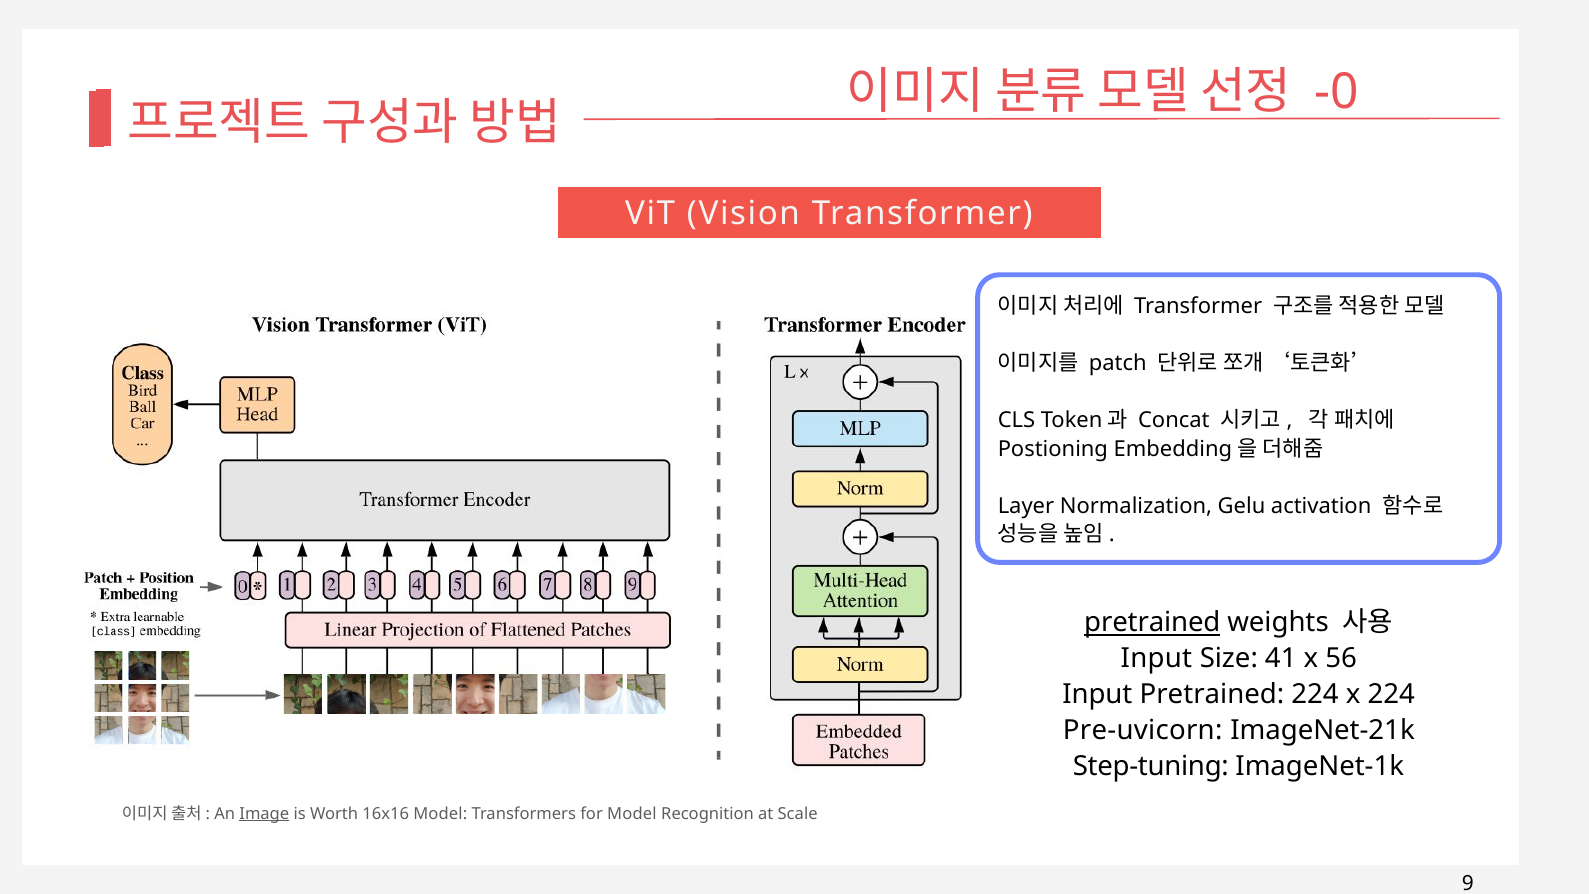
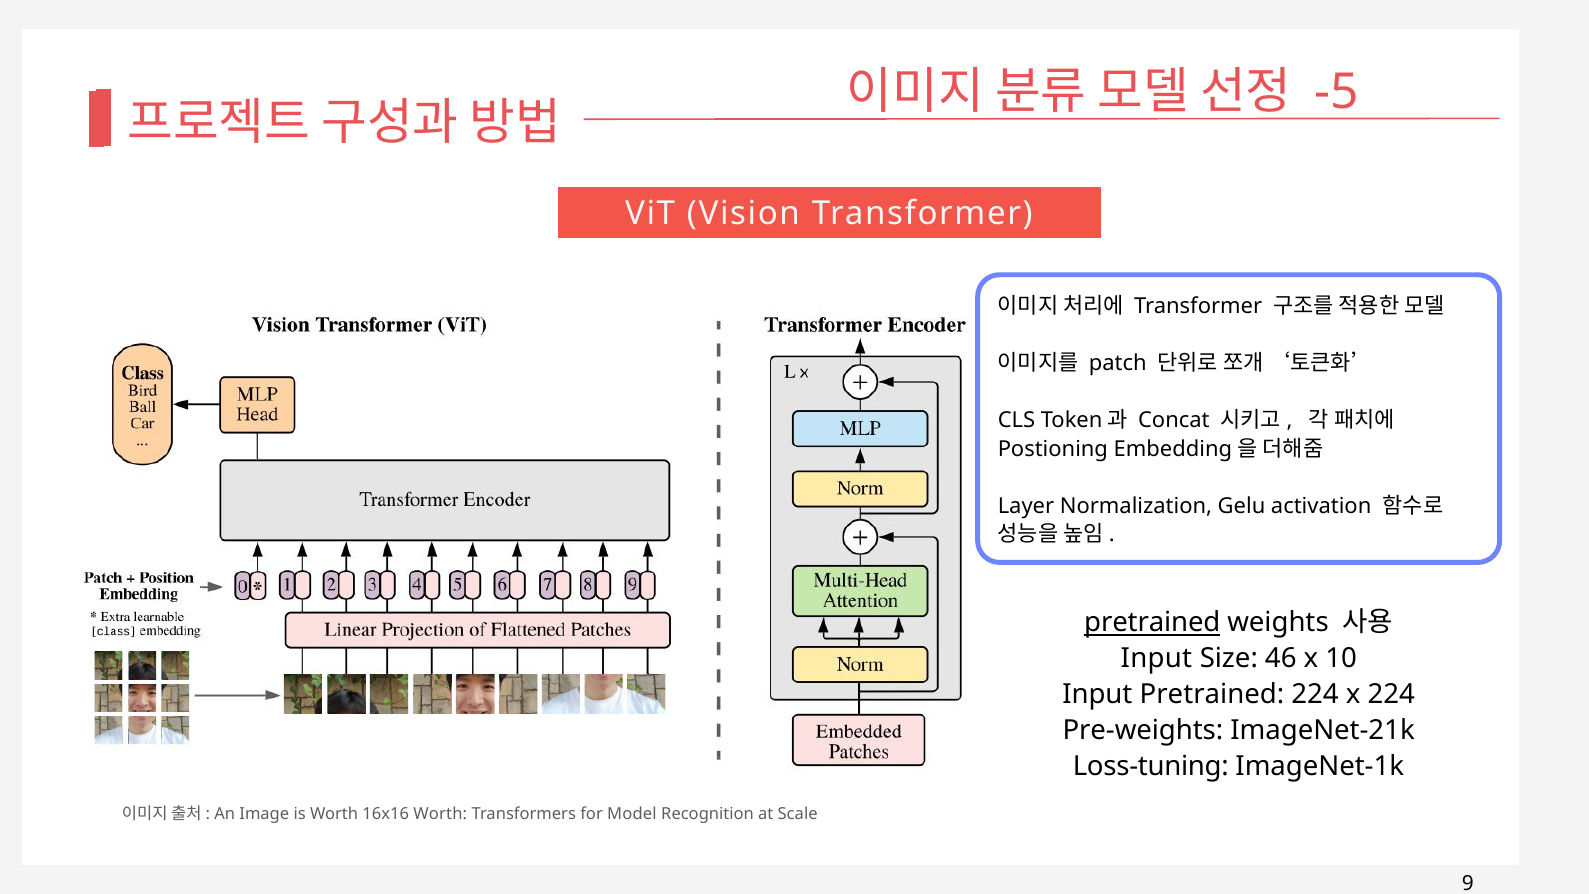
-0: -0 -> -5 (1337, 92)
41: 41 -> 46 (1281, 659)
56: 56 -> 10 (1341, 659)
Pre-uvicorn: Pre-uvicorn -> Pre-weights (1143, 730)
Step-tuning: Step-tuning -> Loss-tuning (1151, 766)
Image underline: present -> none (264, 814)
16x16 Model: Model -> Worth (440, 814)
